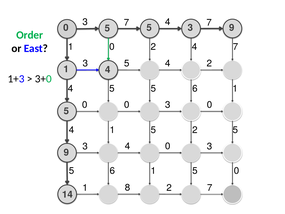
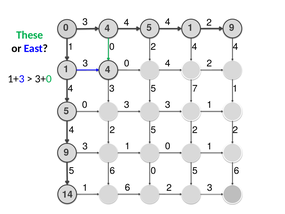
3 7: 7 -> 4 (127, 23)
7: 7 -> 2 (209, 22)
5: 5 -> 4 (107, 28)
3: 3 -> 1 (190, 28)
Order: Order -> These (30, 35)
7: 7 -> 4 (236, 47)
3 5: 5 -> 0 (127, 63)
4 5: 5 -> 3 (112, 88)
5 6: 6 -> 7 (195, 88)
0: 0 -> 3 (127, 105)
0: 0 -> 1 (209, 105)
1: 1 -> 2 (112, 130)
2 5: 5 -> 2 (235, 130)
4: 4 -> 1 (128, 146)
3: 3 -> 1 (209, 146)
1: 1 -> 0 (153, 171)
5 0: 0 -> 6 (237, 170)
1 8: 8 -> 6 (128, 187)
7: 7 -> 3 (210, 187)
